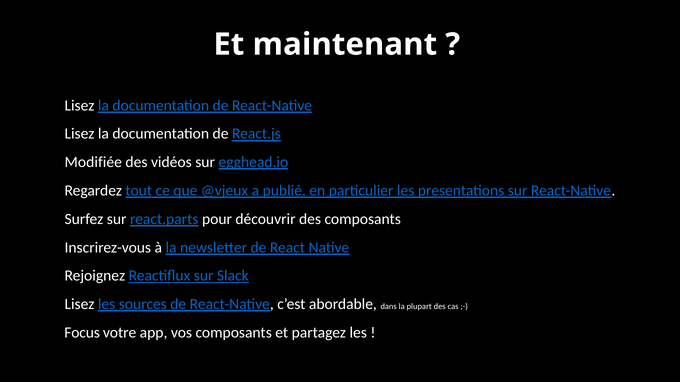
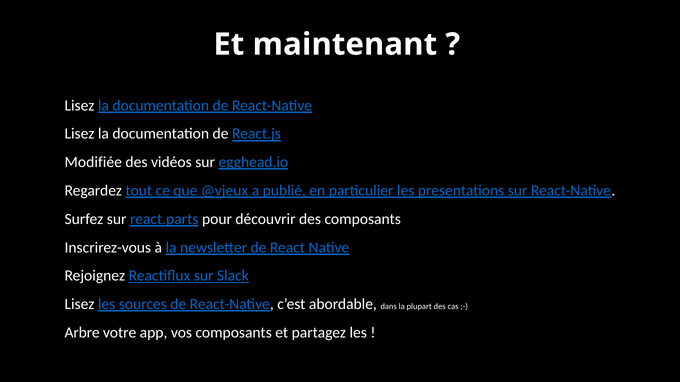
Focus: Focus -> Arbre (82, 333)
